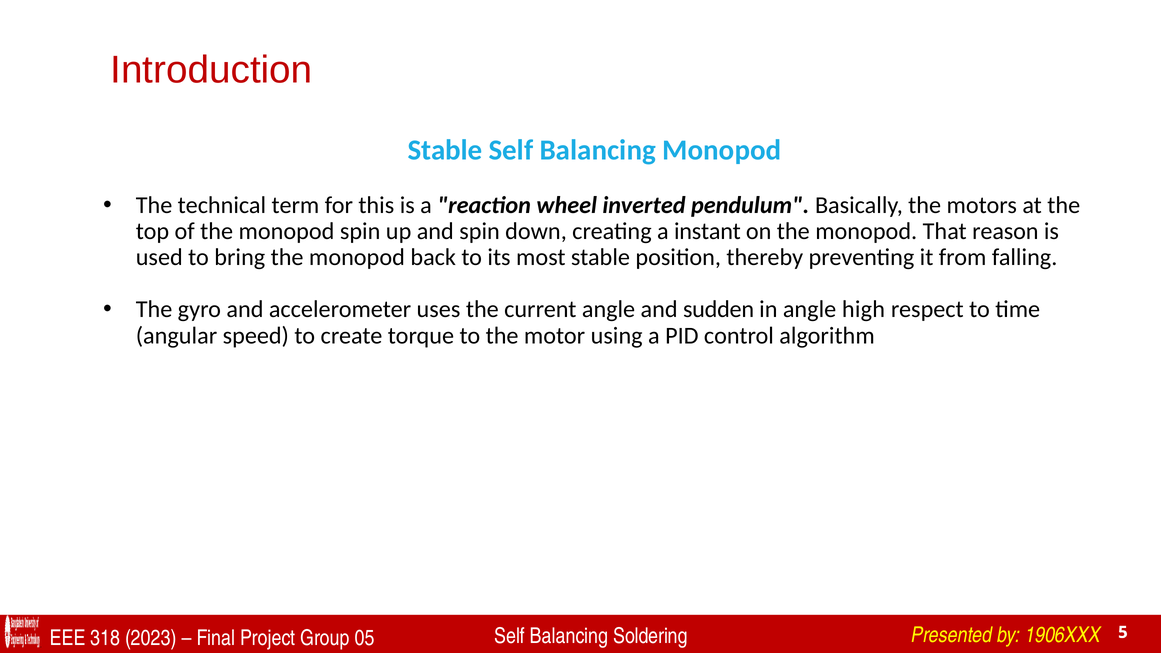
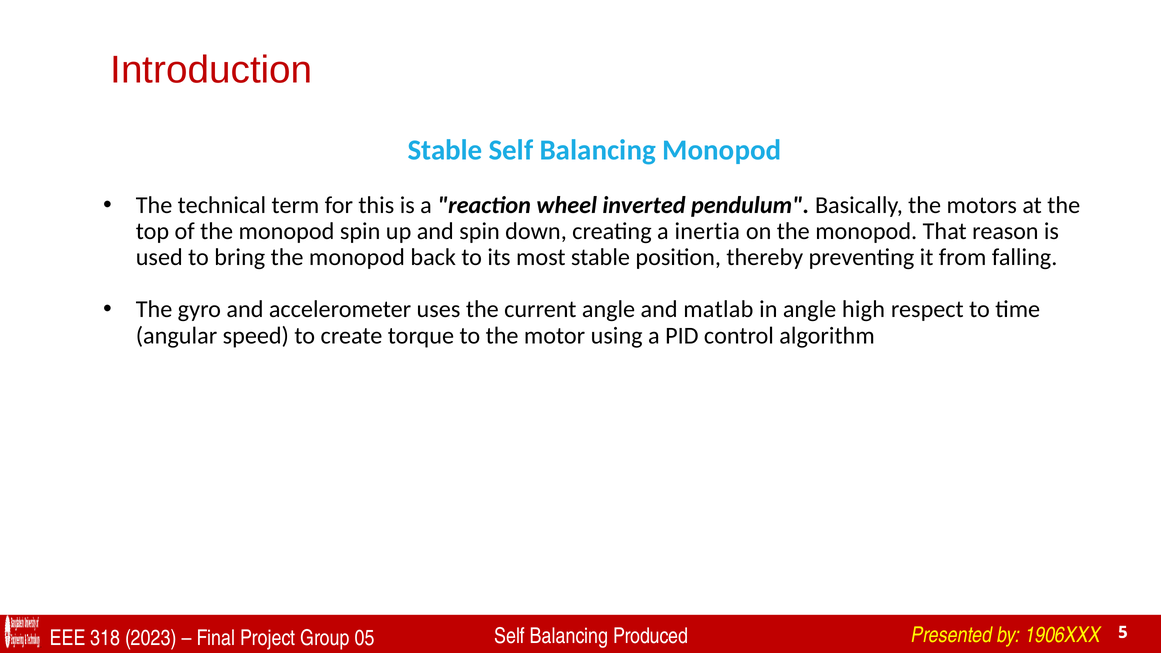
instant: instant -> inertia (707, 231)
sudden: sudden -> matlab (718, 310)
Soldering: Soldering -> Produced (650, 636)
